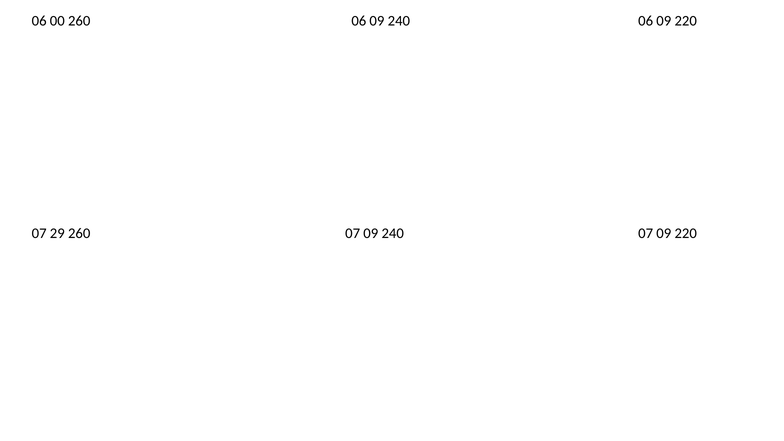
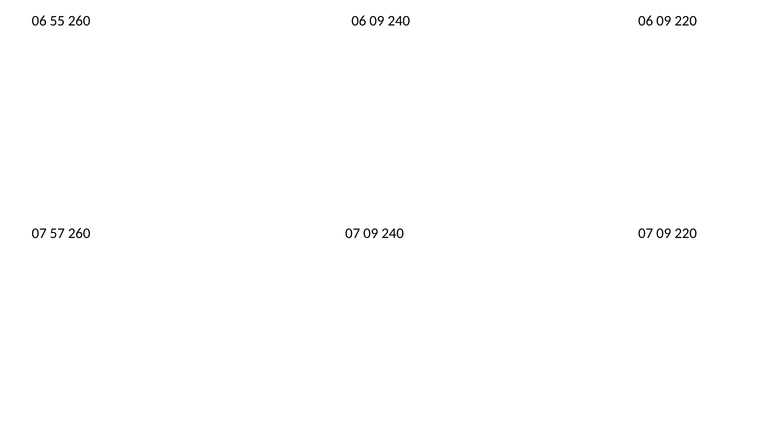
00: 00 -> 55 (57, 21)
29: 29 -> 57 (57, 233)
